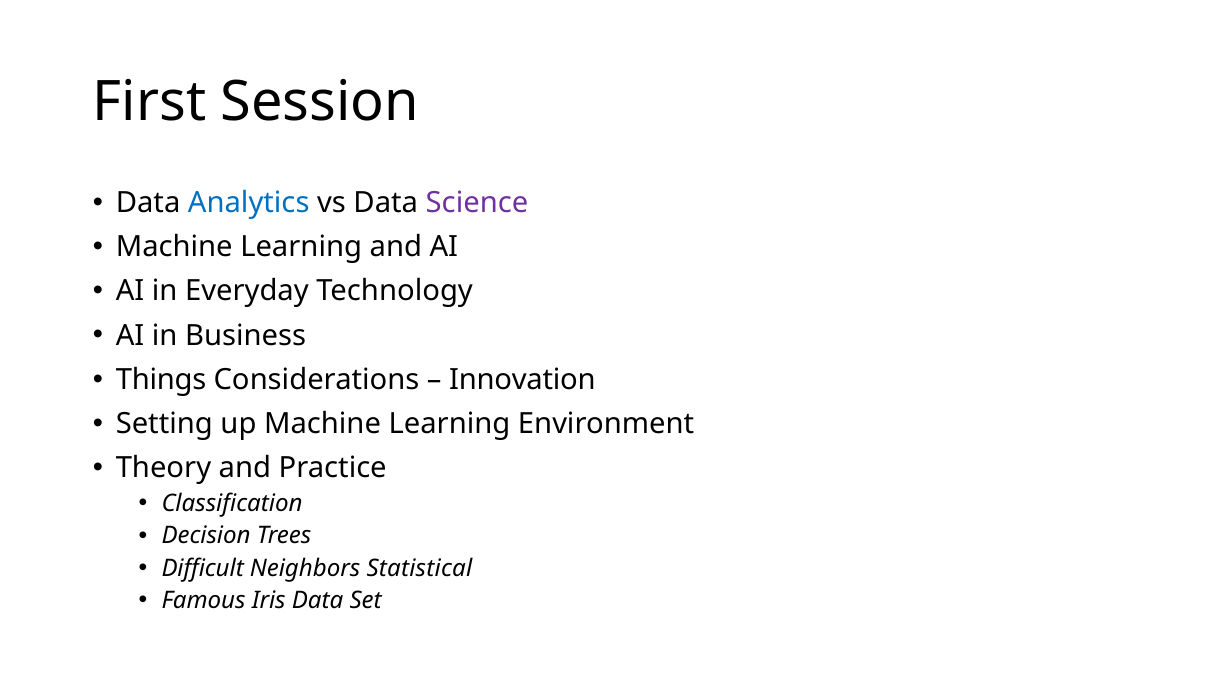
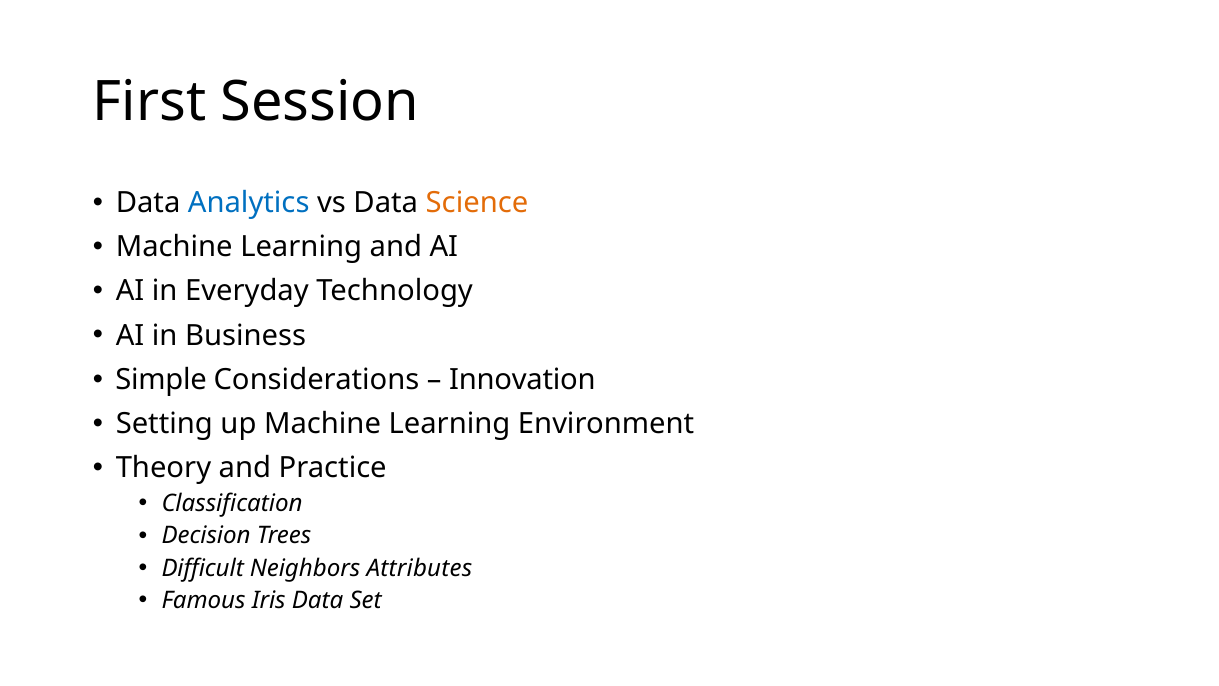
Science colour: purple -> orange (477, 203)
Things: Things -> Simple (161, 380)
Statistical: Statistical -> Attributes (419, 568)
